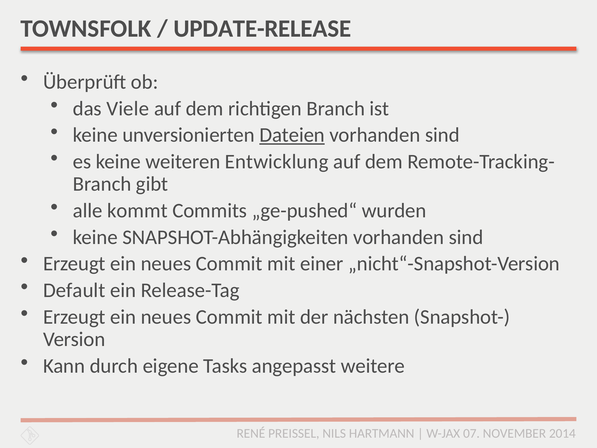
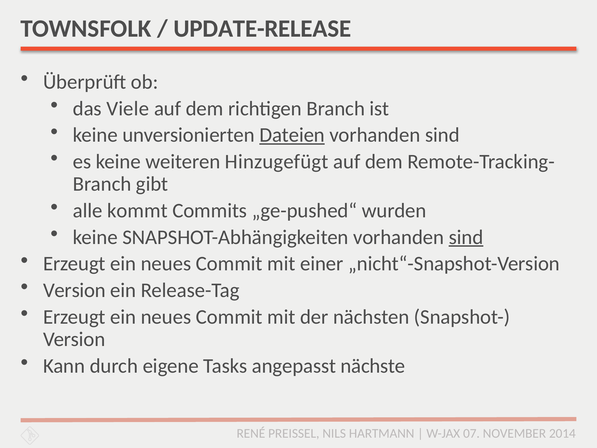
Entwicklung: Entwicklung -> Hinzugefügt (277, 162)
sind underline: none -> present (466, 237)
Default: Default -> Version (74, 290)
weitere: weitere -> nächste (373, 366)
